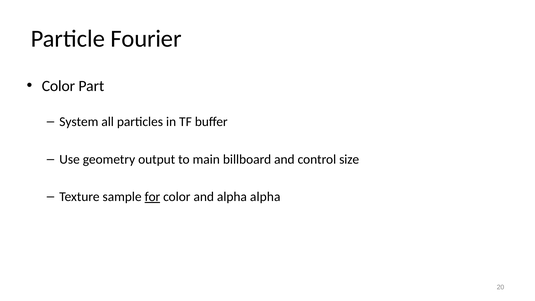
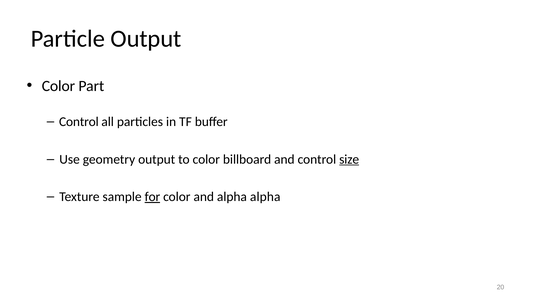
Particle Fourier: Fourier -> Output (146, 39)
System: System -> Control (79, 122)
to main: main -> color (206, 159)
size underline: none -> present (349, 159)
